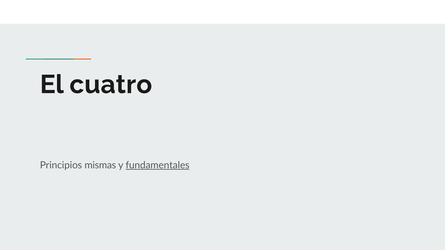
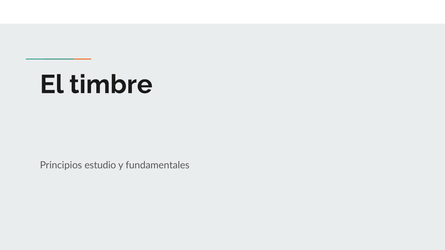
cuatro: cuatro -> timbre (111, 85)
mismas: mismas -> estudio (100, 165)
fundamentales underline: present -> none (158, 165)
